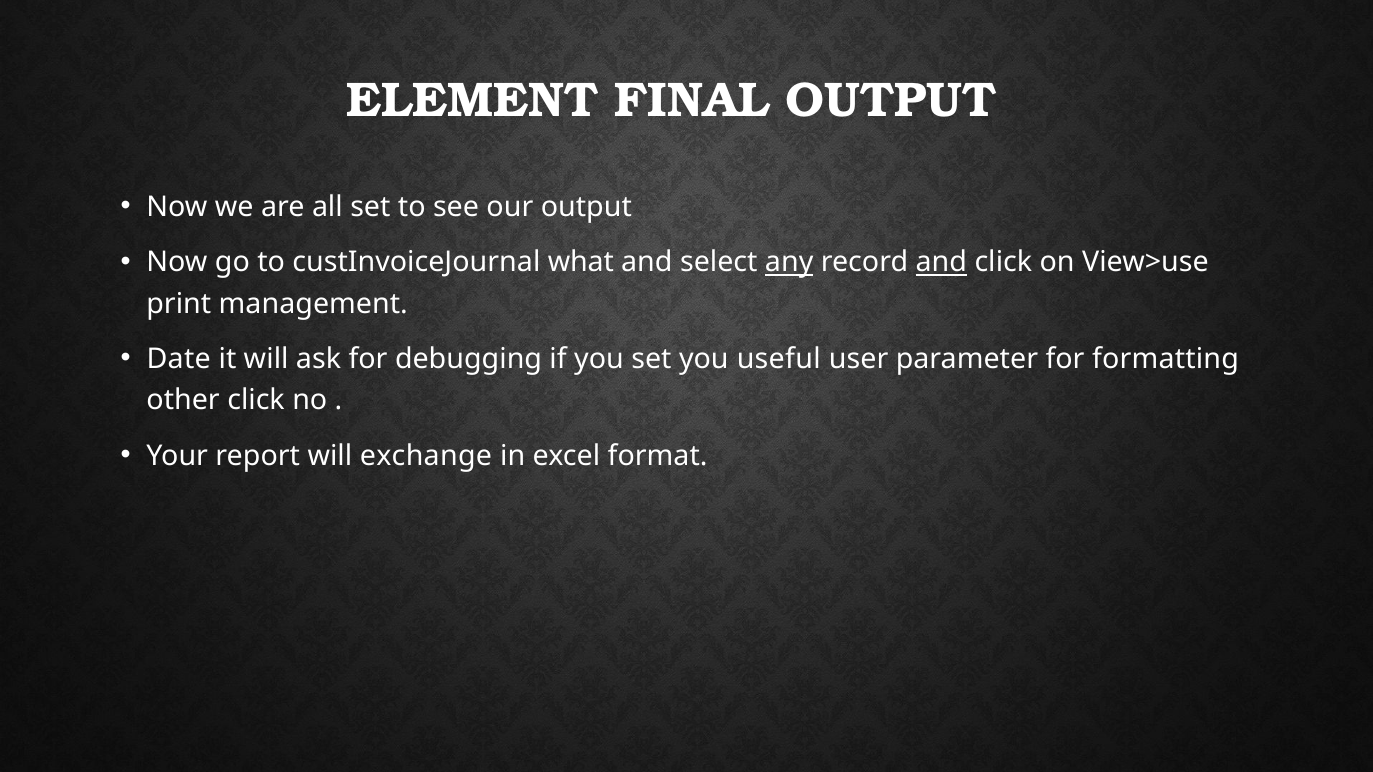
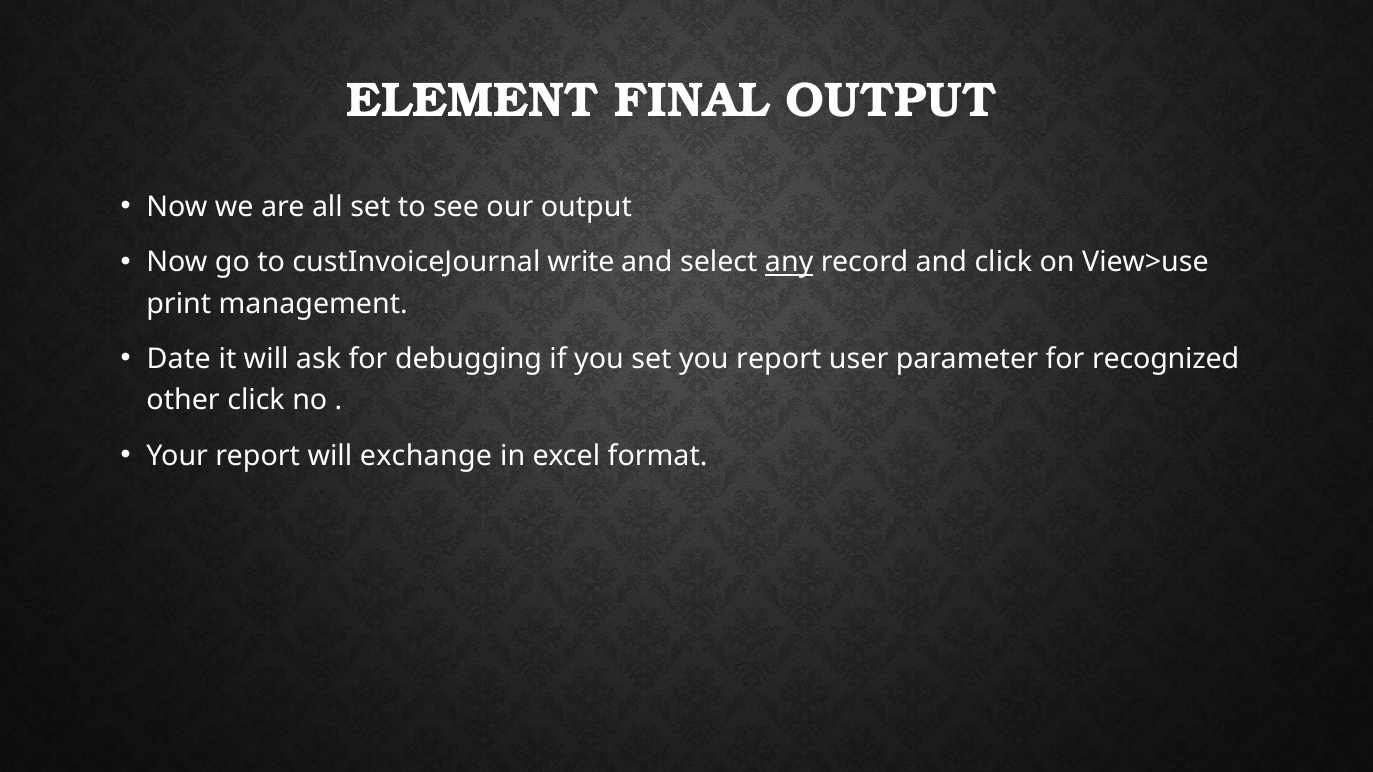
what: what -> write (581, 263)
and underline: present -> none (941, 263)
you useful: useful -> report (779, 359)
formatting: formatting -> recognized (1166, 359)
